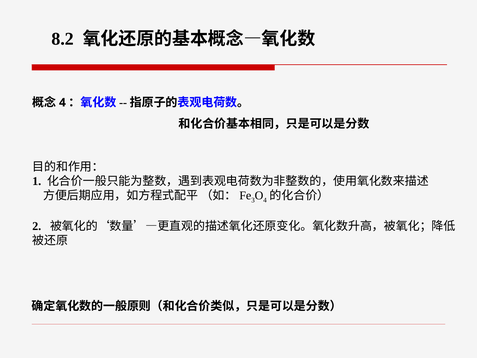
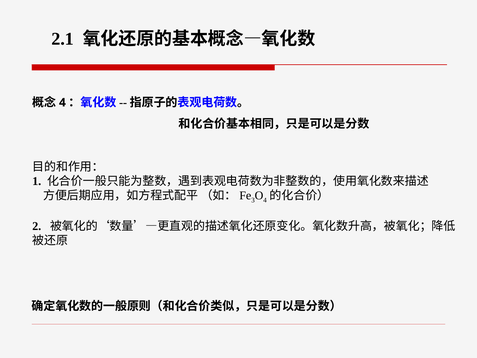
8.2: 8.2 -> 2.1 (63, 39)
